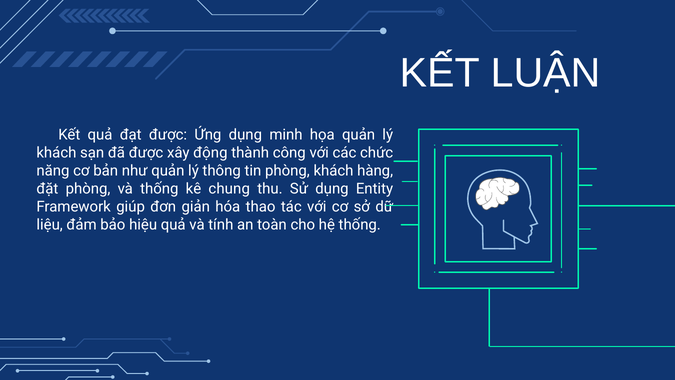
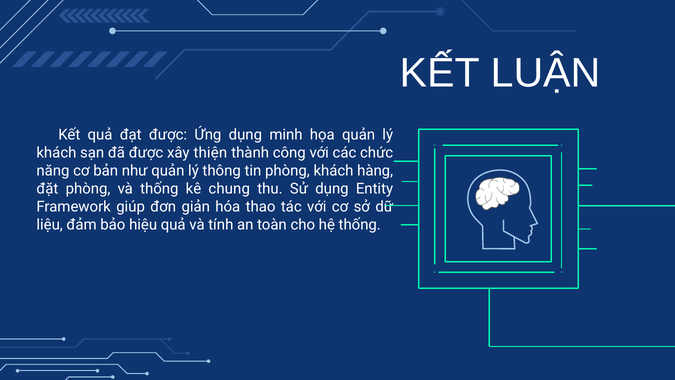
động: động -> thiện (210, 153)
